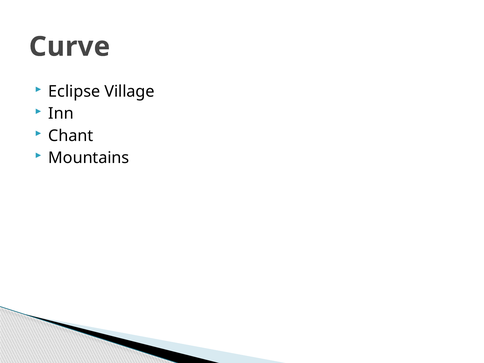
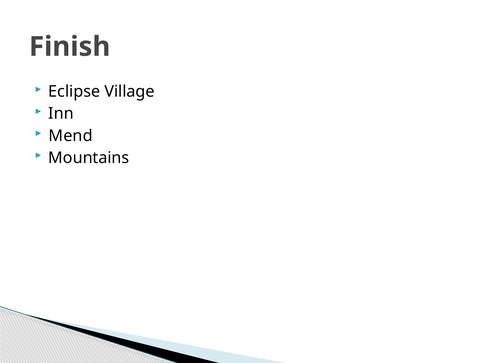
Curve: Curve -> Finish (70, 47)
Chant: Chant -> Mend (71, 136)
